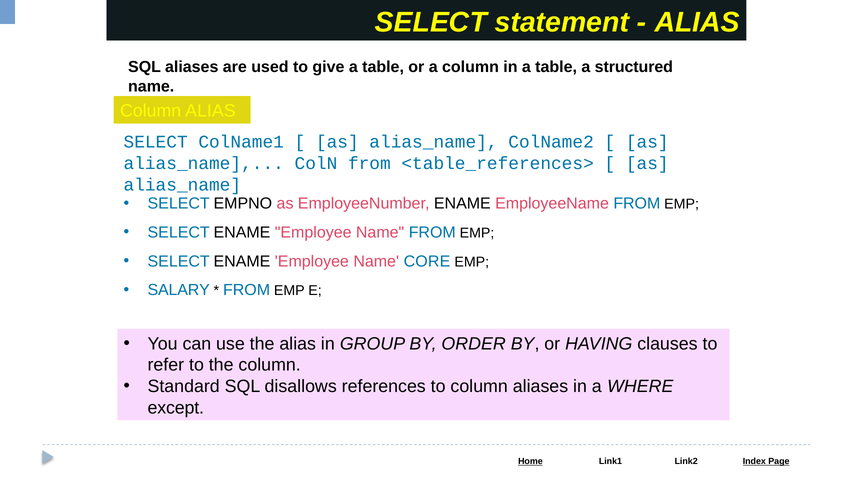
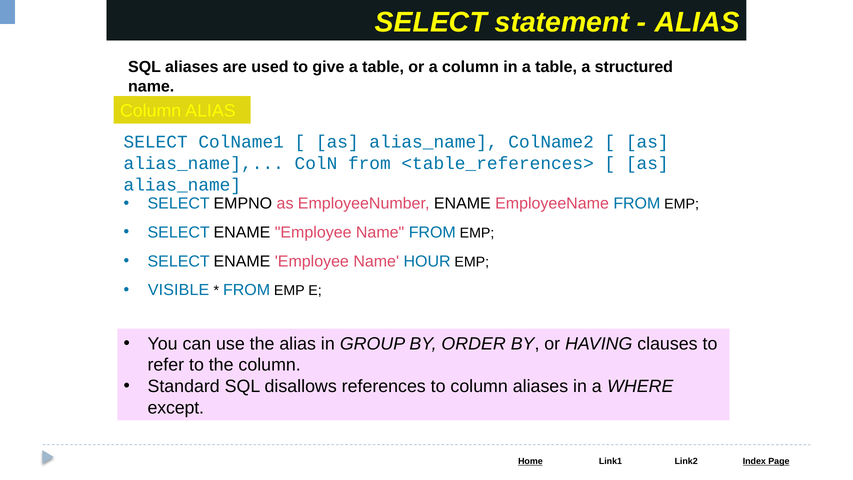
CORE: CORE -> HOUR (427, 261)
SALARY: SALARY -> VISIBLE (179, 290)
